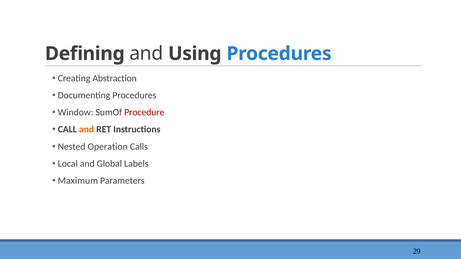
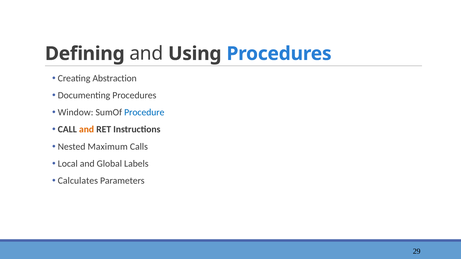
Procedure colour: red -> blue (144, 113)
Operation: Operation -> Maximum (108, 147)
Maximum: Maximum -> Calculates (78, 181)
